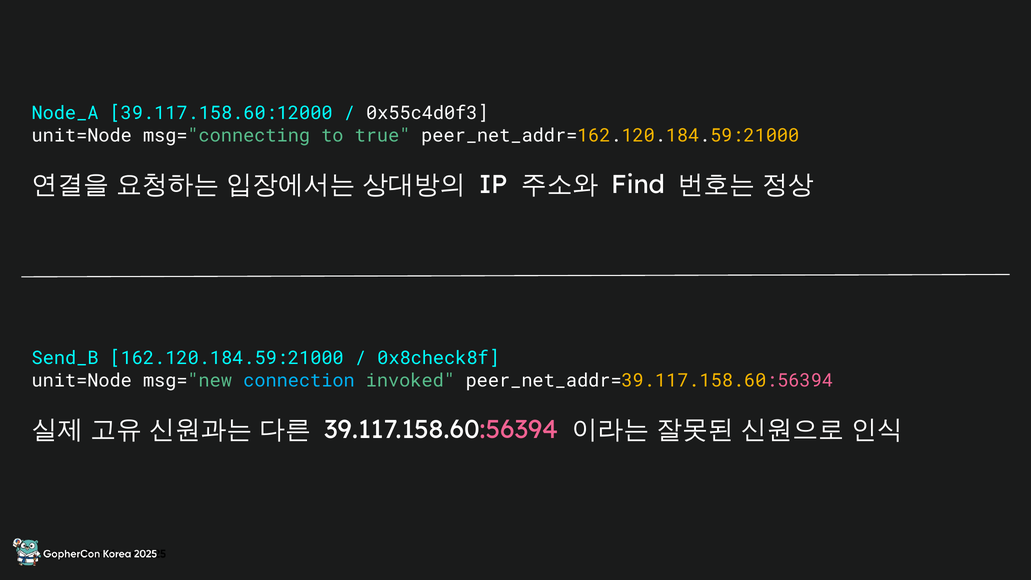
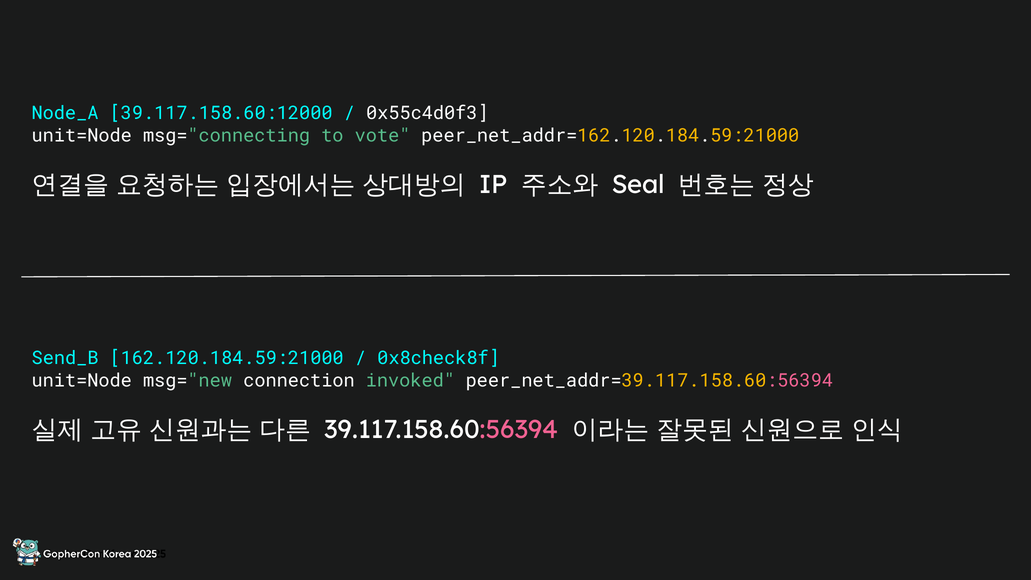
true: true -> vote (383, 135)
Find: Find -> Seal (638, 185)
connection colour: light blue -> white (299, 380)
